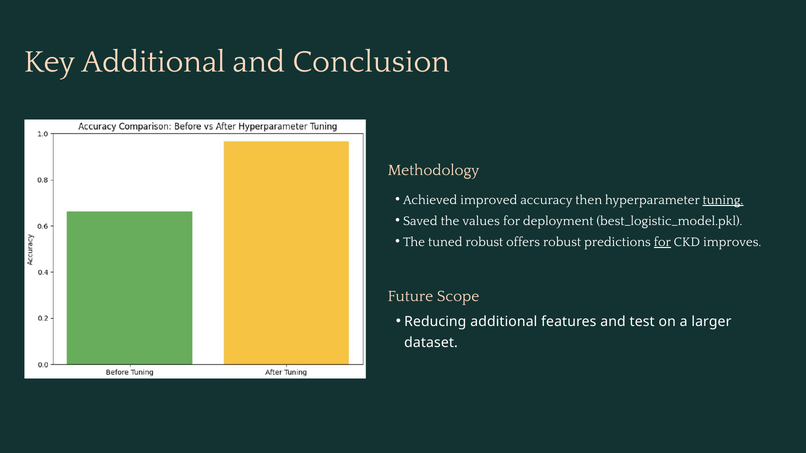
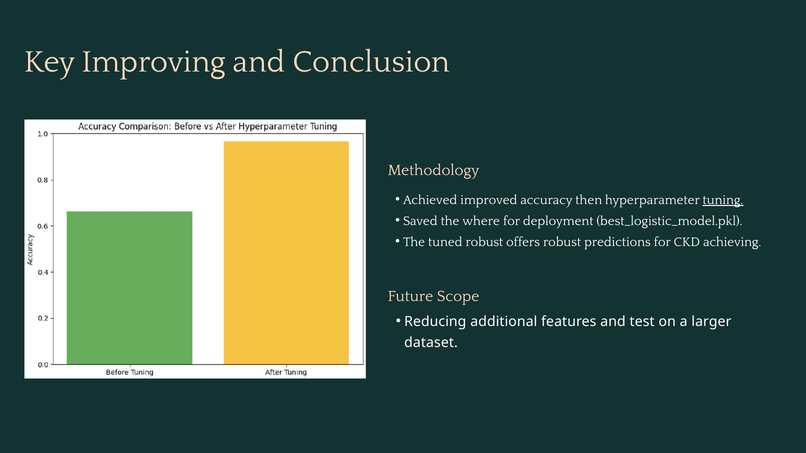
Key Additional: Additional -> Improving (154, 62)
values: values -> where (481, 221)
for underline: present -> none (662, 242)
improves: improves -> achieving (732, 242)
